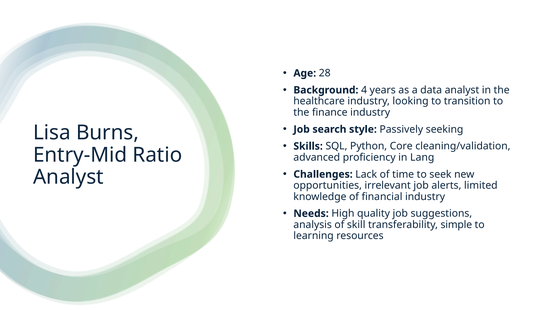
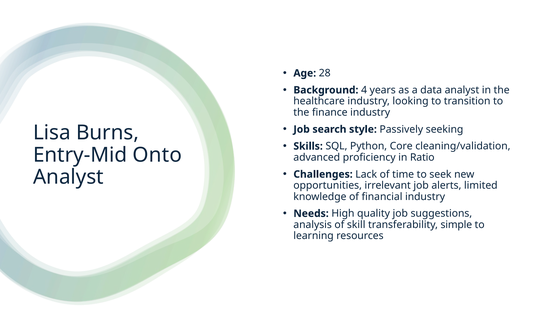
Ratio: Ratio -> Onto (157, 155)
Lang: Lang -> Ratio (422, 157)
